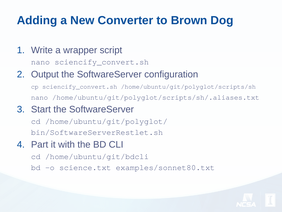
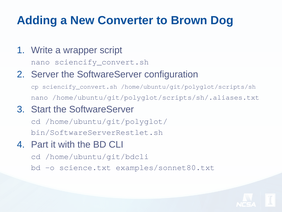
Output: Output -> Server (45, 74)
